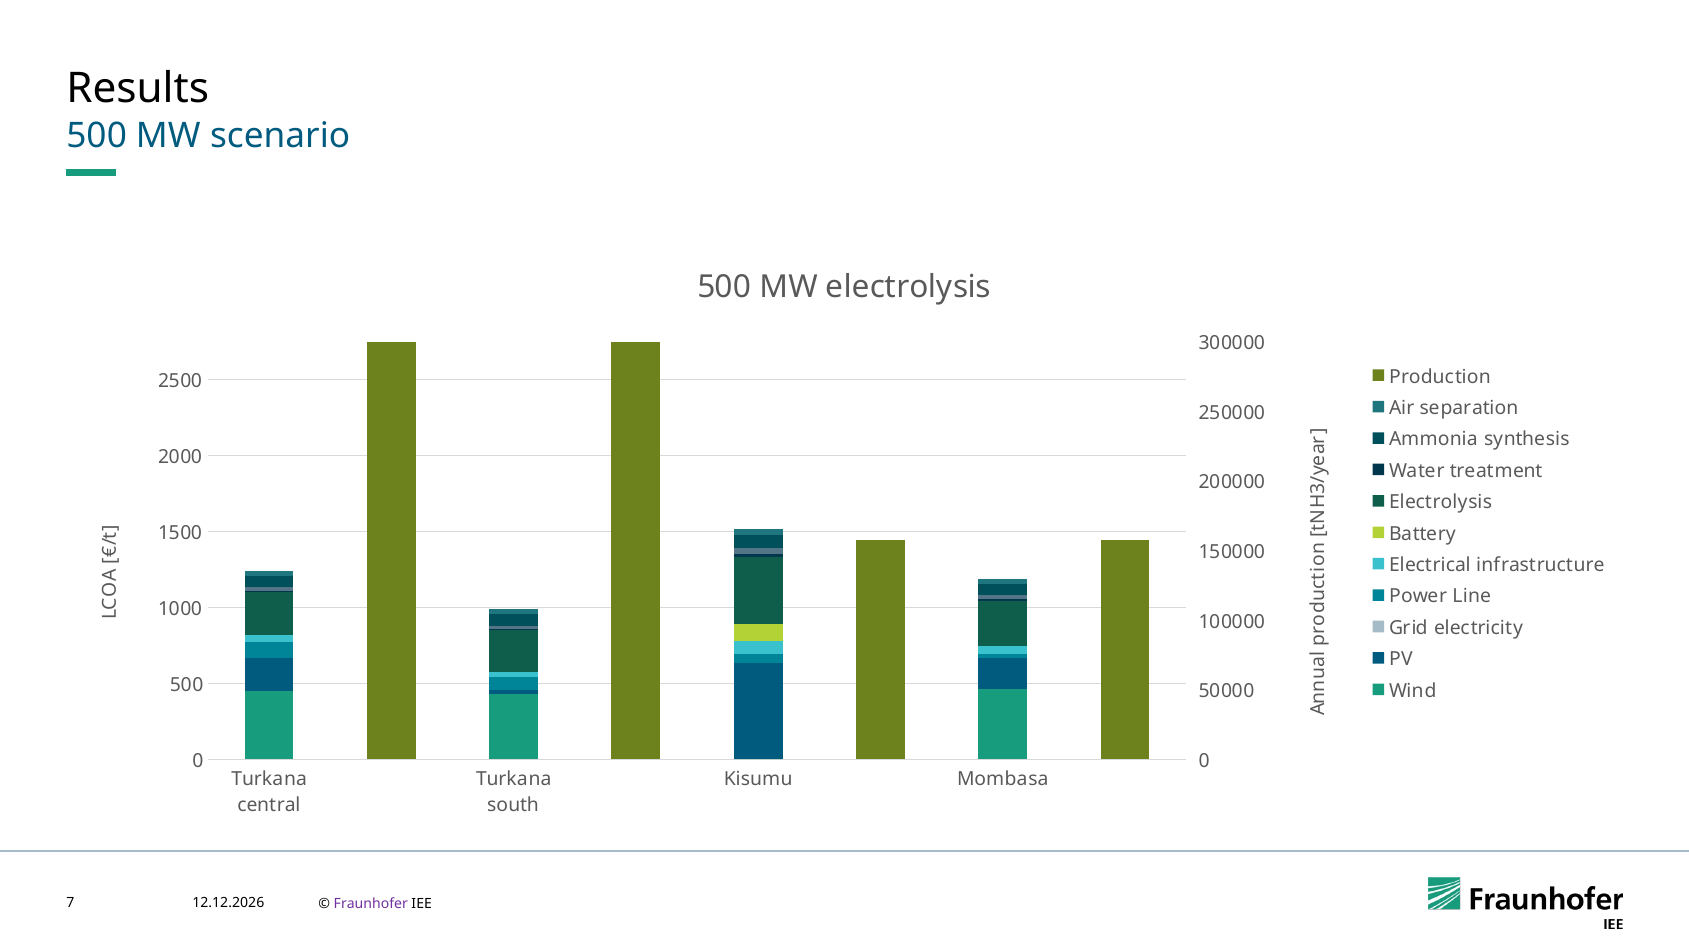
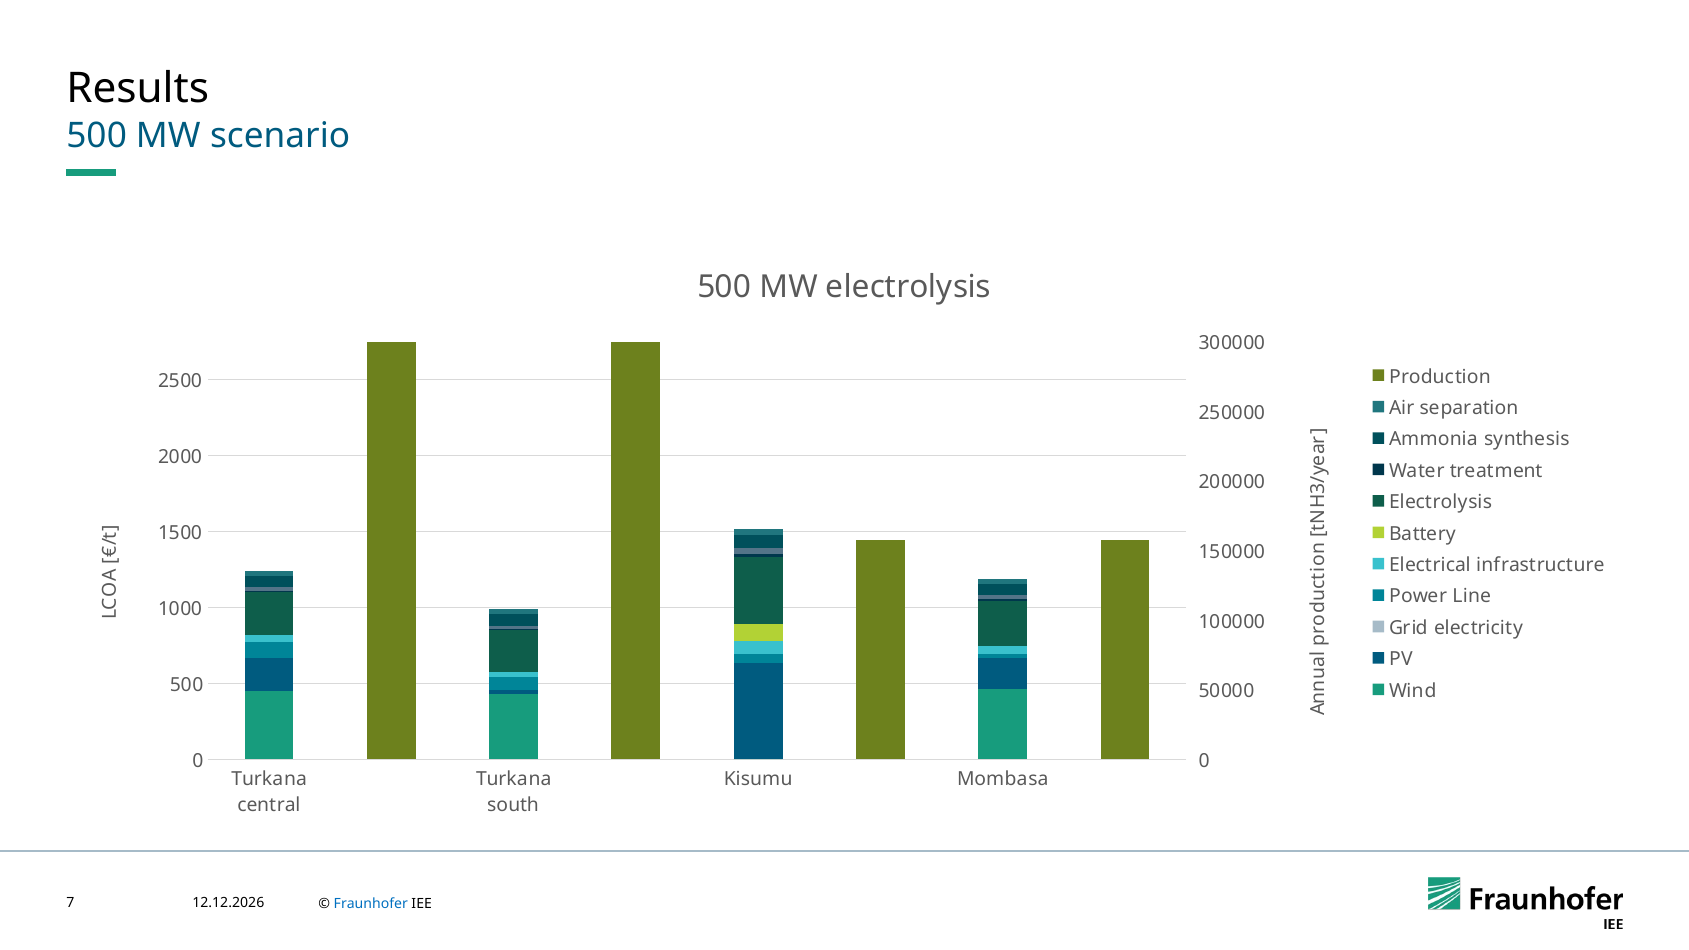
Fraunhofer colour: purple -> blue (371, 904)
